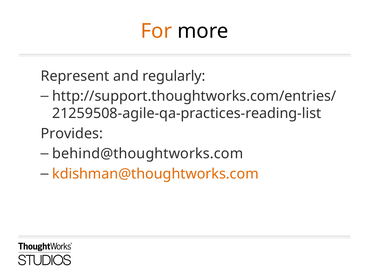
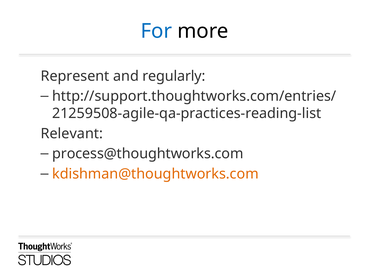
For colour: orange -> blue (156, 31)
Provides: Provides -> Relevant (72, 133)
behind@thoughtworks.com: behind@thoughtworks.com -> process@thoughtworks.com (148, 154)
